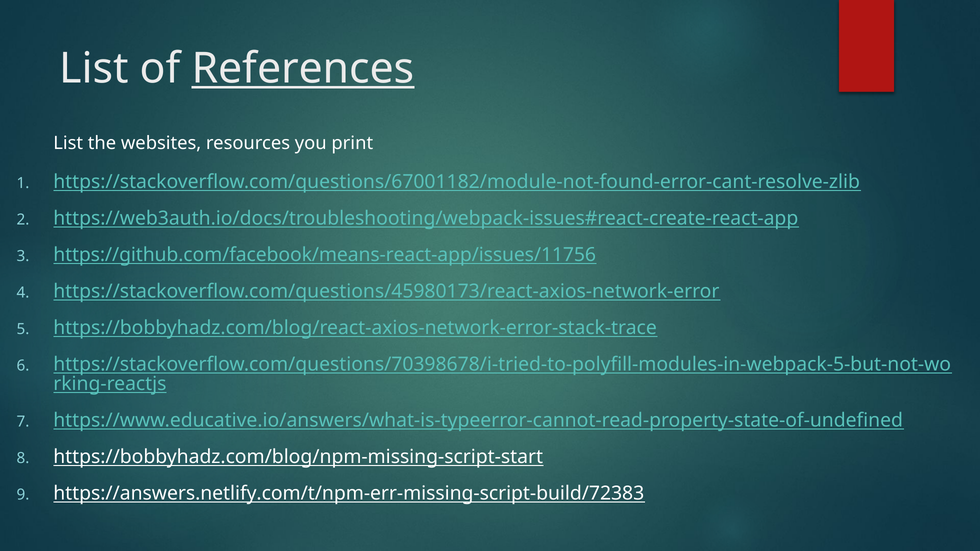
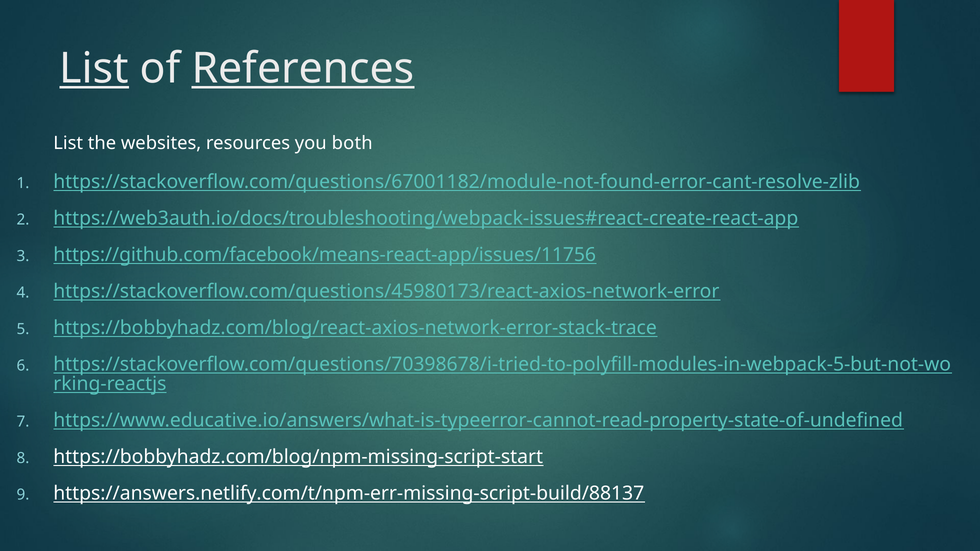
List underline: none -> present (94, 69)
print: print -> both (352, 143)
https://answers.netlify.com/t/npm-err-missing-script-build/72383: https://answers.netlify.com/t/npm-err-missing-script-build/72383 -> https://answers.netlify.com/t/npm-err-missing-script-build/88137 (349, 493)
